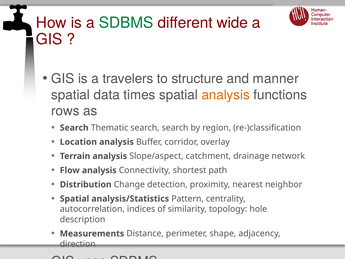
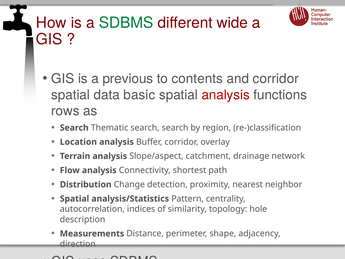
travelers: travelers -> previous (128, 79)
structure: structure -> contents (197, 79)
and manner: manner -> corridor (276, 79)
times: times -> basic (139, 95)
analysis colour: orange -> red (226, 95)
